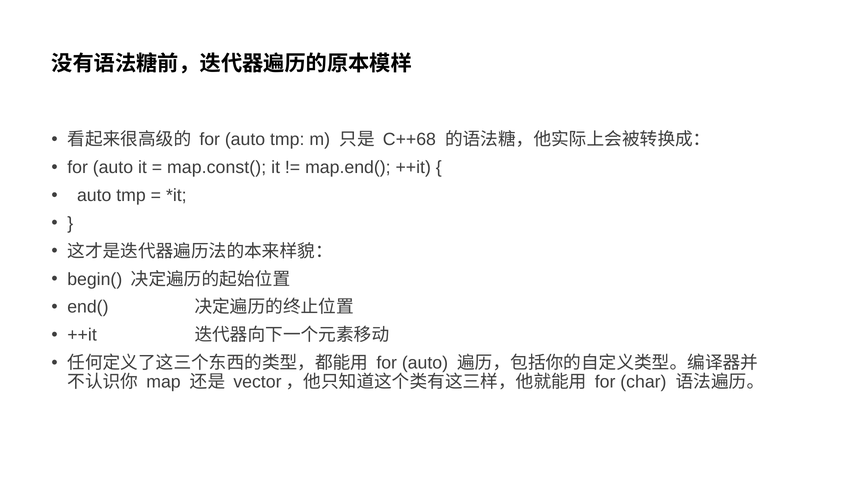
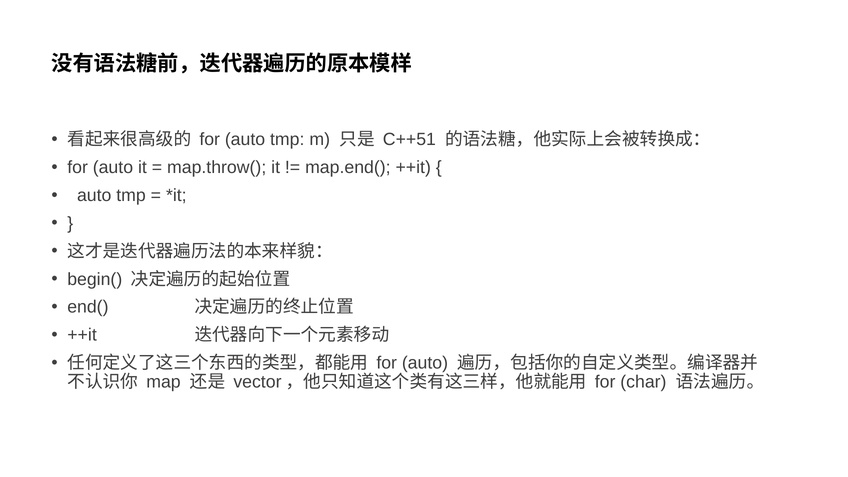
C++68: C++68 -> C++51 (409, 140)
map.const(: map.const( -> map.throw( (217, 168)
